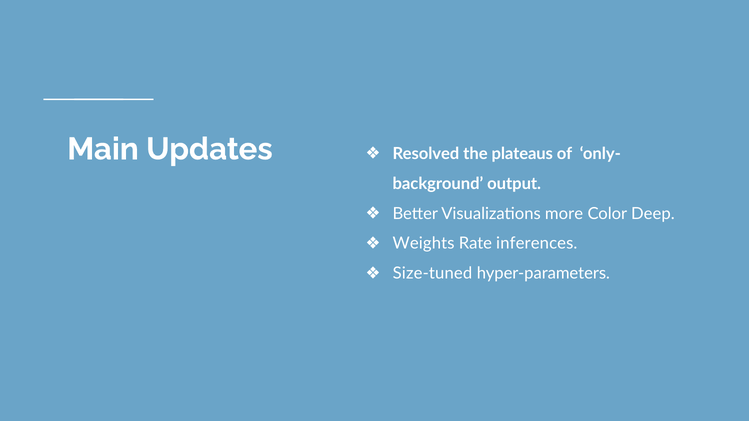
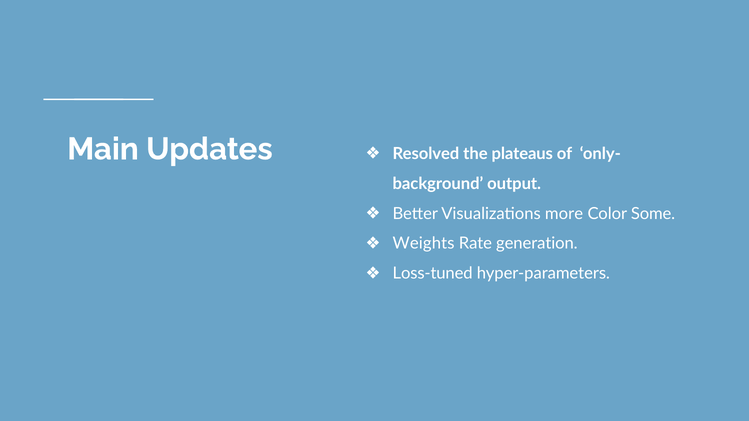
Deep: Deep -> Some (653, 214)
inferences: inferences -> generation (537, 244)
Size-tuned: Size-tuned -> Loss-tuned (433, 274)
